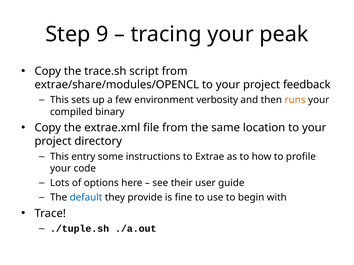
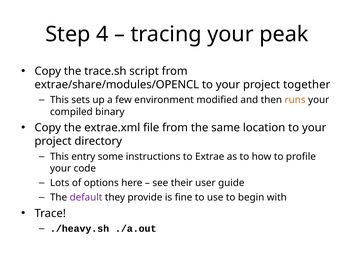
9: 9 -> 4 (102, 34)
feedback: feedback -> together (307, 85)
verbosity: verbosity -> modified (217, 100)
default colour: blue -> purple (86, 198)
./tuple.sh: ./tuple.sh -> ./heavy.sh (80, 229)
